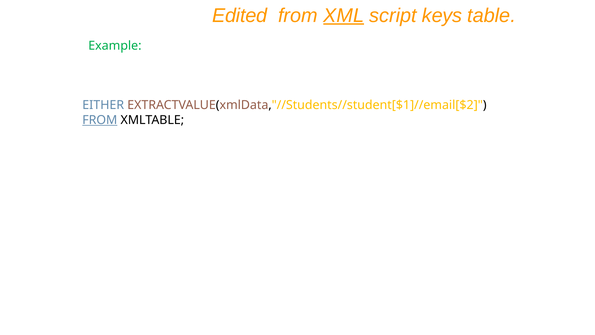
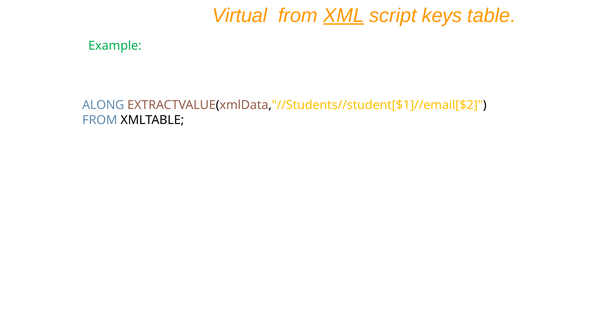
Edited: Edited -> Virtual (240, 15)
EITHER: EITHER -> ALONG (103, 105)
FROM underline: present -> none (100, 120)
